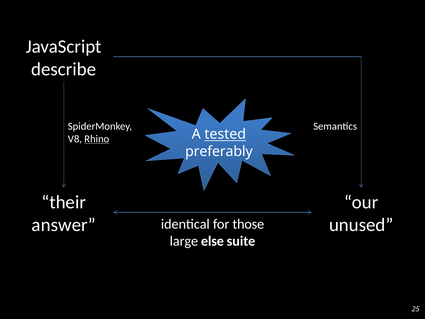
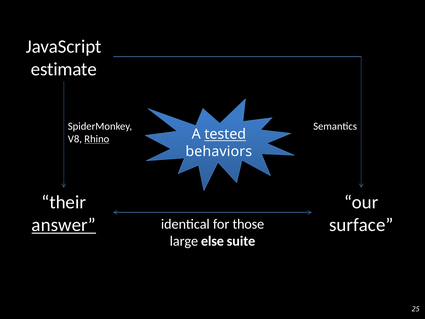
describe: describe -> estimate (64, 69)
preferably: preferably -> behaviors (219, 151)
answer underline: none -> present (64, 225)
unused: unused -> surface (361, 225)
